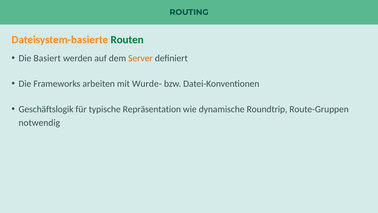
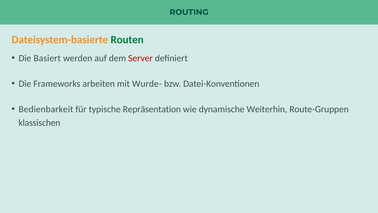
Server colour: orange -> red (140, 58)
Geschäftslogik: Geschäftslogik -> Bedienbarkeit (46, 109)
Roundtrip: Roundtrip -> Weiterhin (267, 109)
notwendig: notwendig -> klassischen (39, 123)
